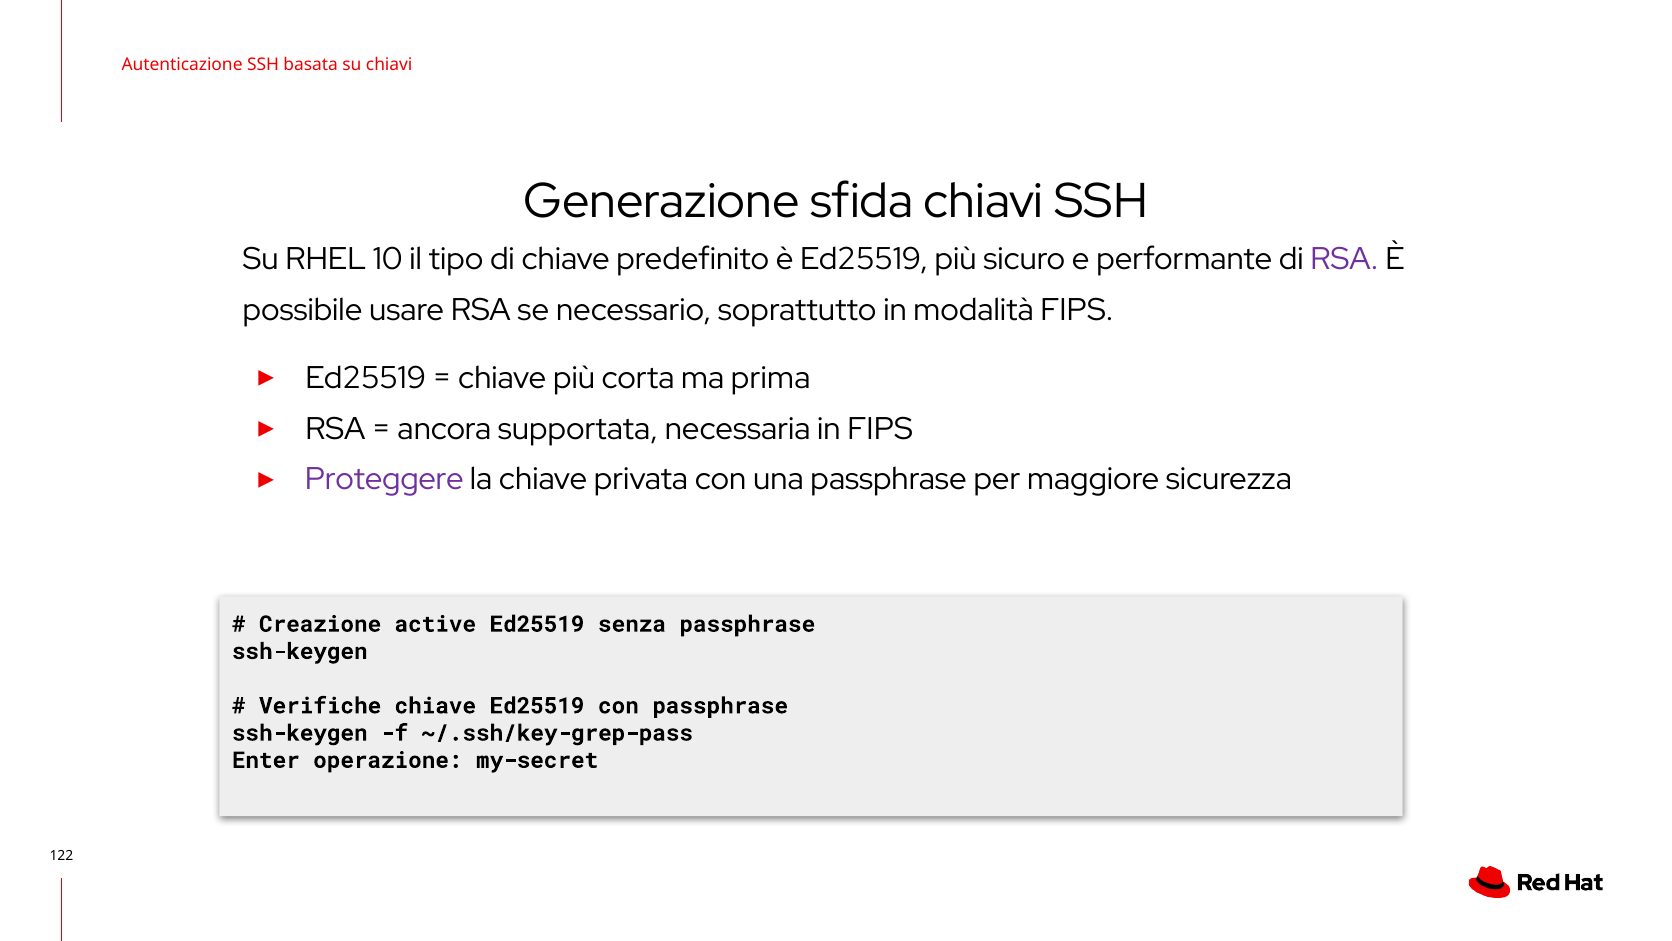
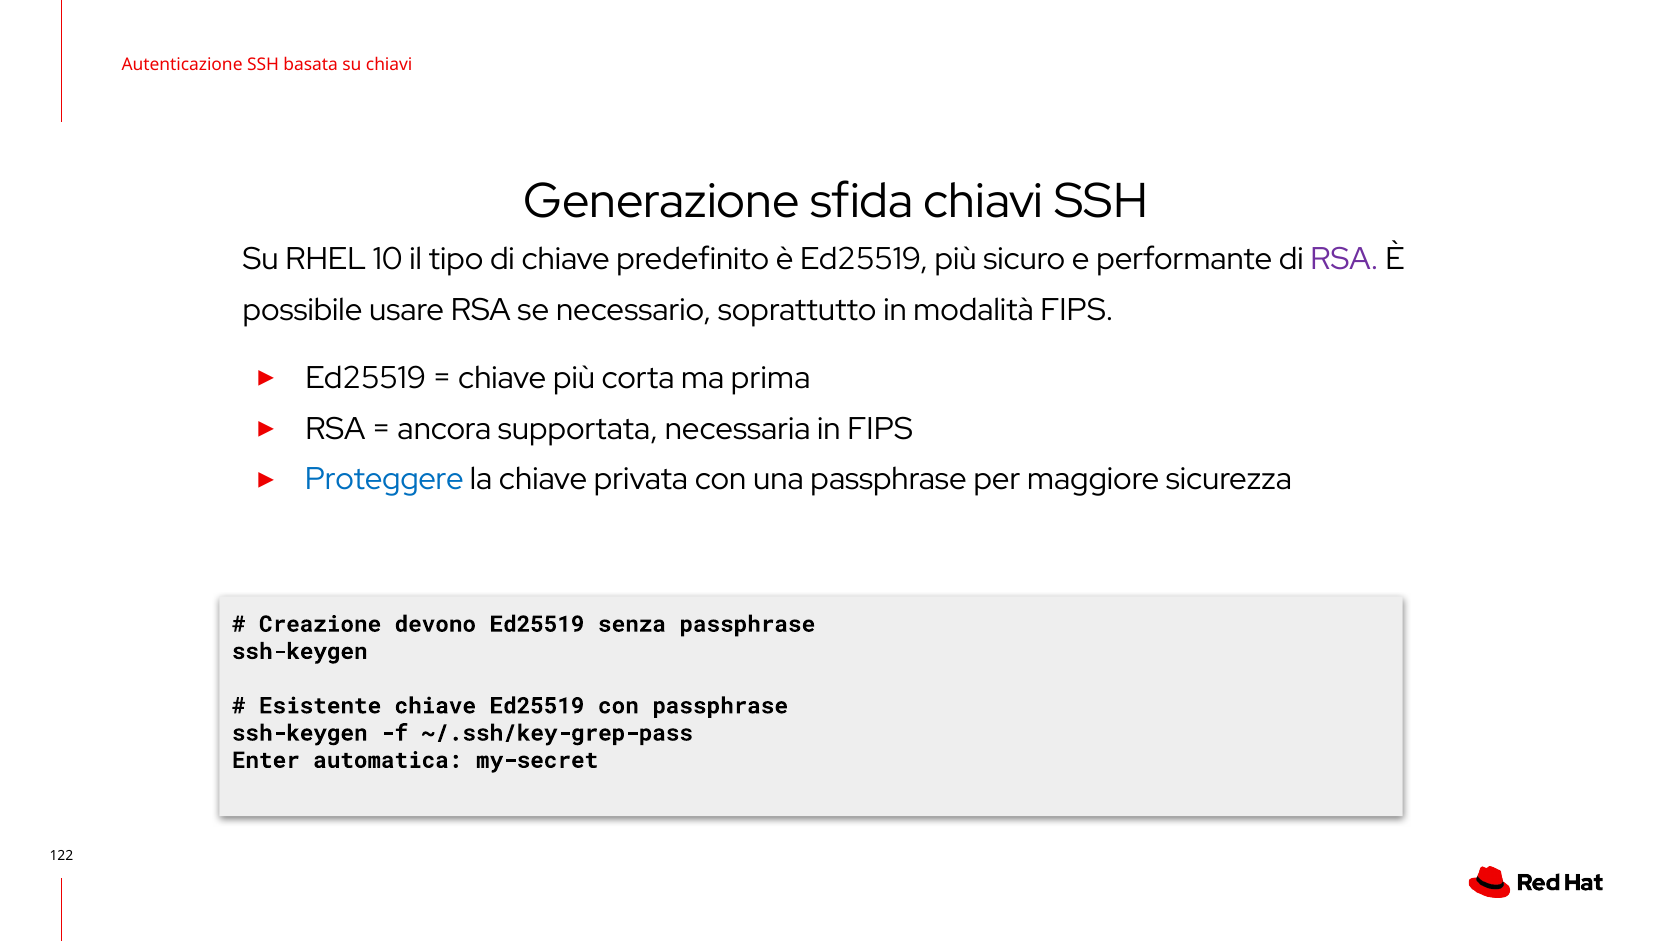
Proteggere colour: purple -> blue (384, 479)
active: active -> devono (435, 624)
Verifiche: Verifiche -> Esistente (320, 705)
operazione: operazione -> automatica (388, 760)
